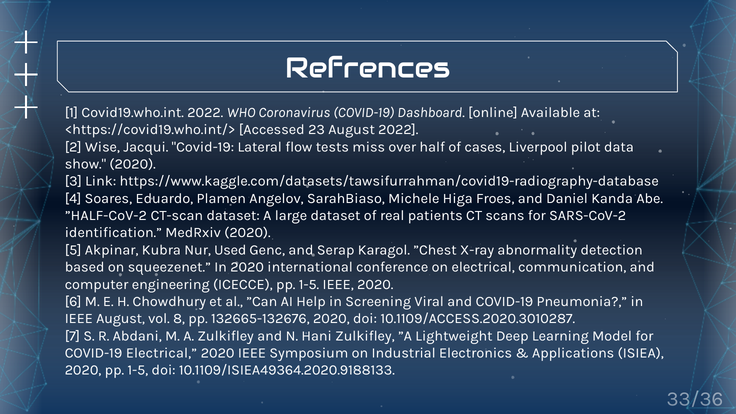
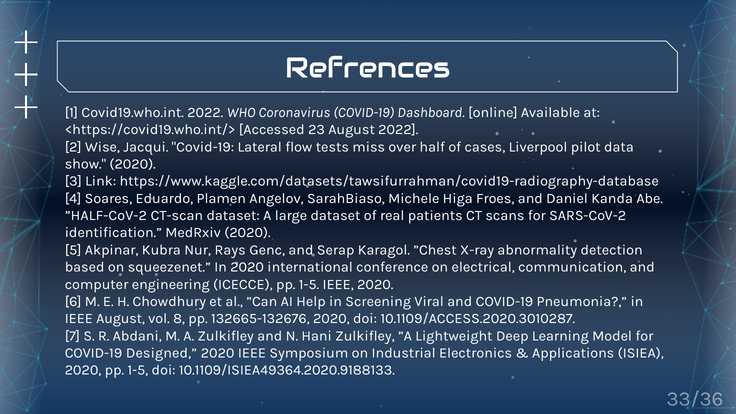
Used: Used -> Rays (230, 250)
COVID-19 Electrical: Electrical -> Designed (161, 353)
